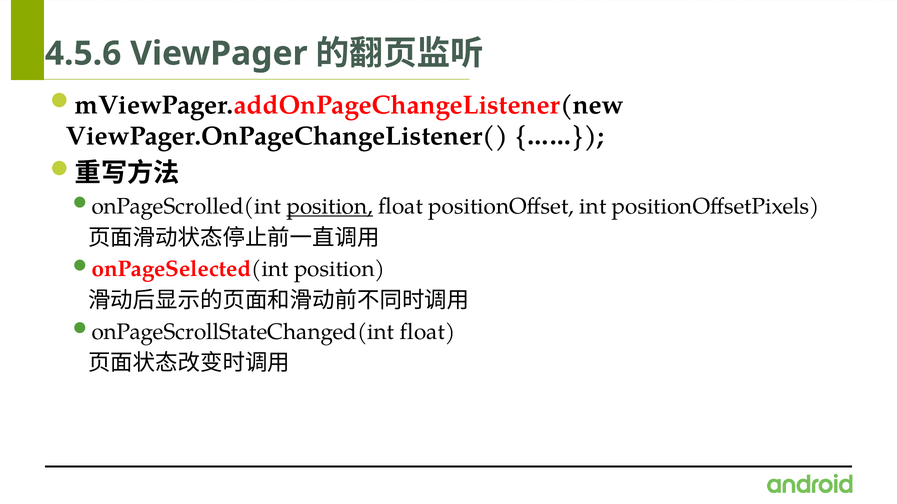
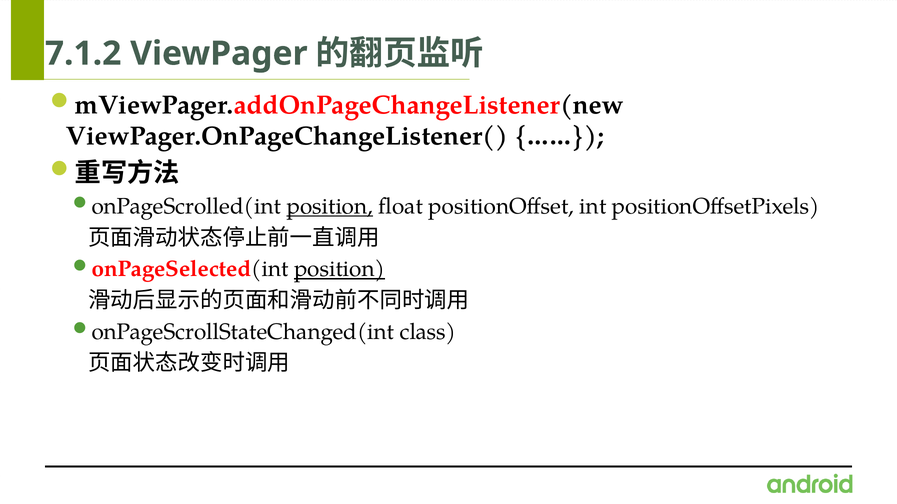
4.5.6: 4.5.6 -> 7.1.2 (83, 54)
position underline: none -> present (339, 269)
onPageScrollStateChanged(int float: float -> class (428, 332)
